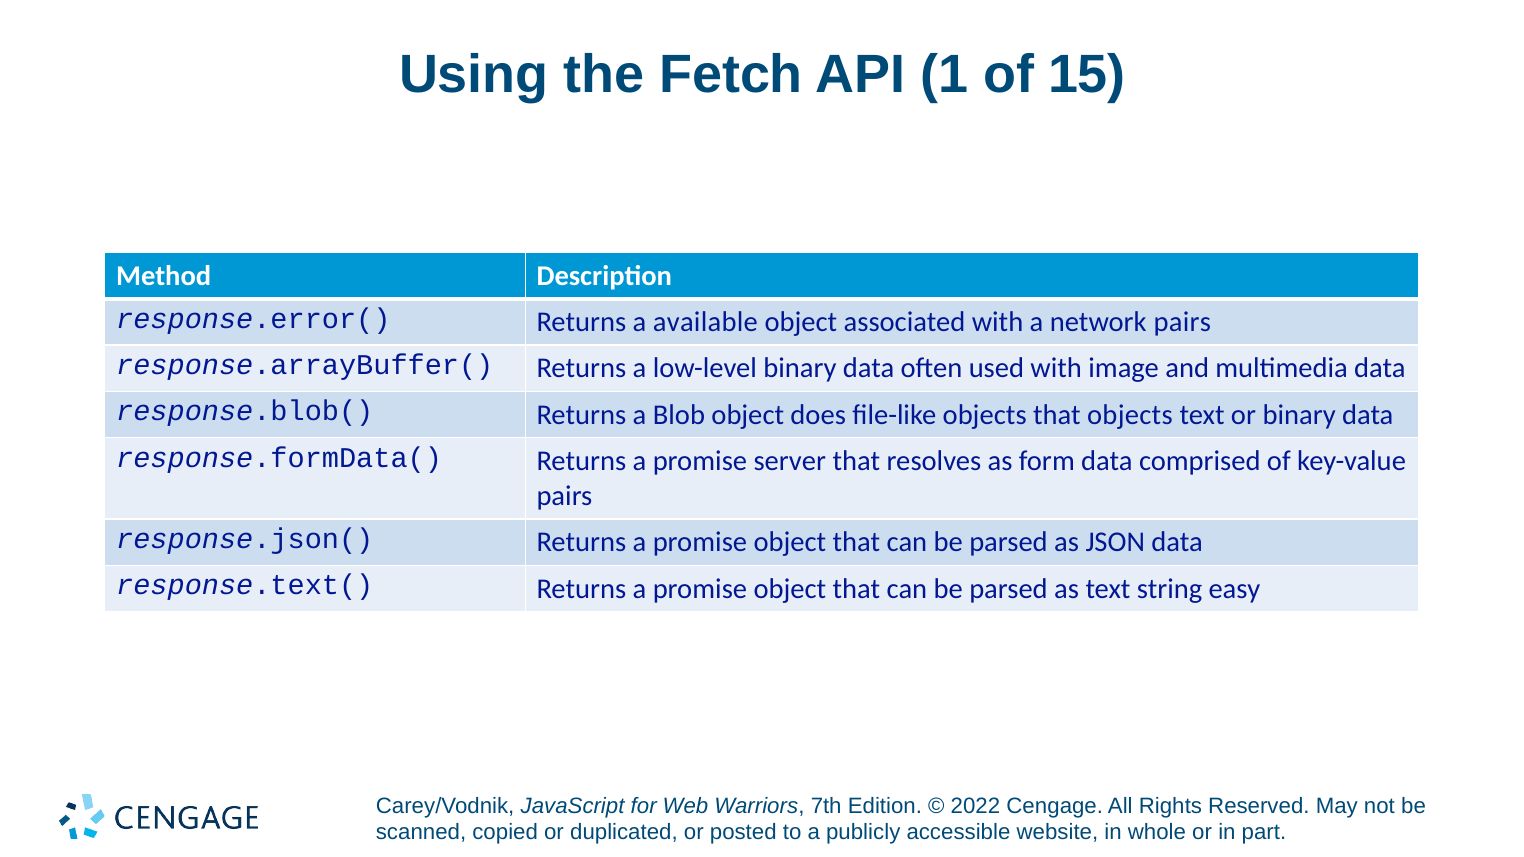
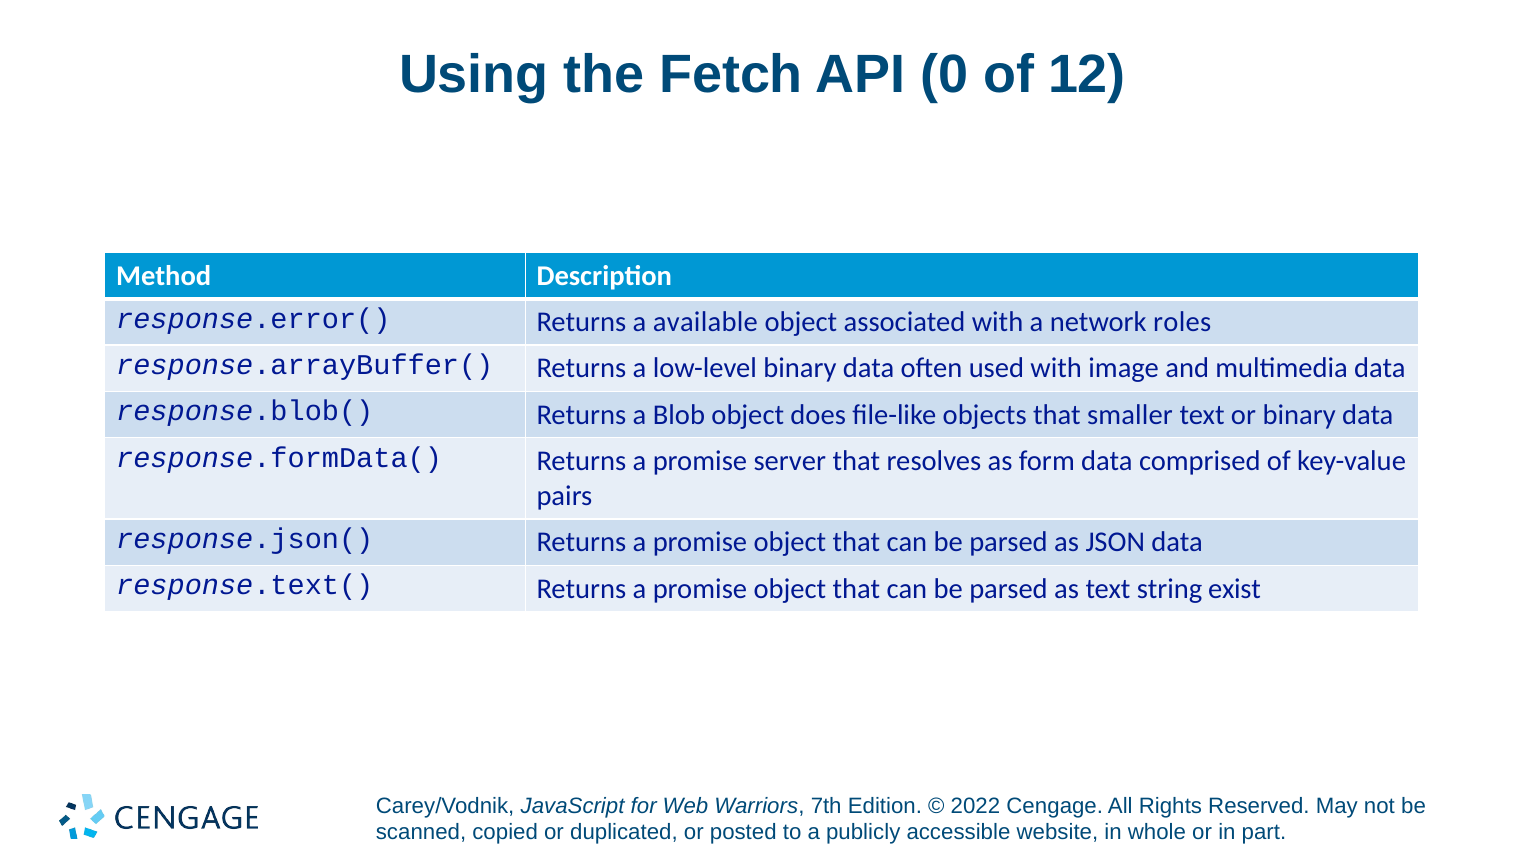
1: 1 -> 0 (945, 74)
15: 15 -> 12 (1087, 74)
network pairs: pairs -> roles (1182, 322)
that objects: objects -> smaller (1130, 415)
easy: easy -> exist (1234, 589)
